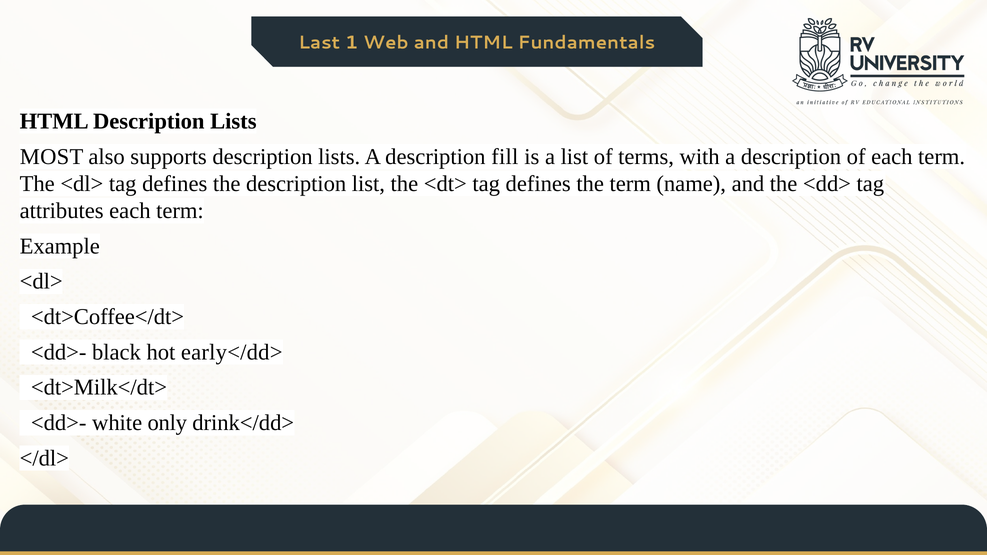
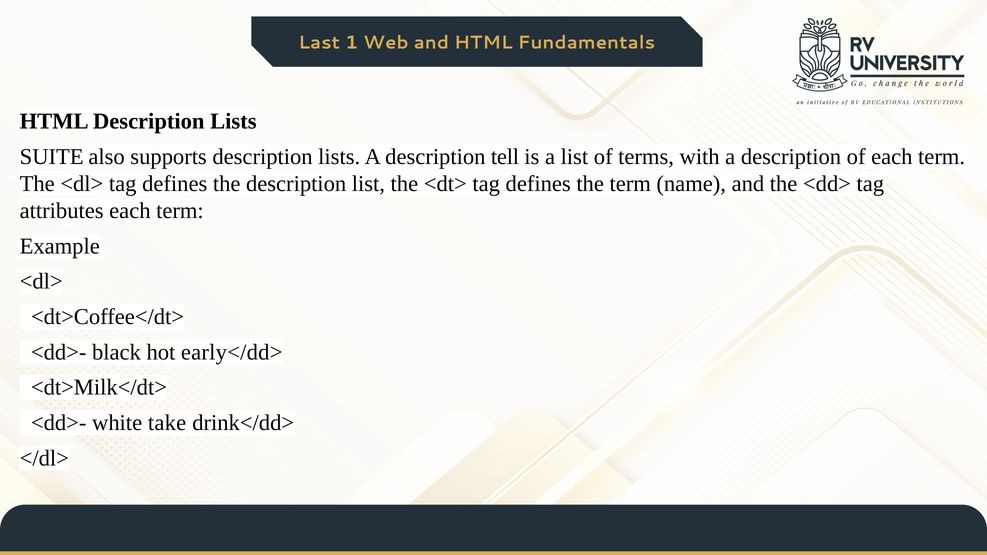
MOST: MOST -> SUITE (52, 157)
fill: fill -> tell (505, 157)
only: only -> take (167, 423)
